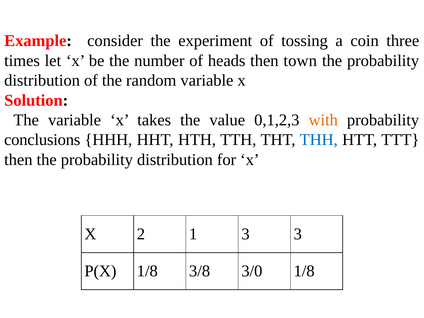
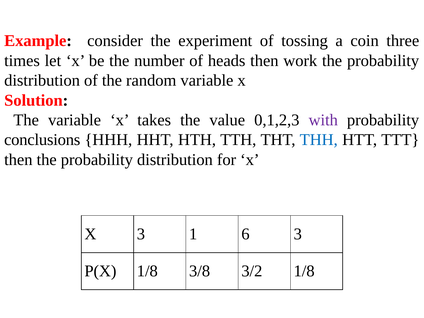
town: town -> work (300, 61)
with colour: orange -> purple (323, 120)
X 2: 2 -> 3 (141, 234)
1 3: 3 -> 6 (245, 234)
3/0: 3/0 -> 3/2 (252, 271)
